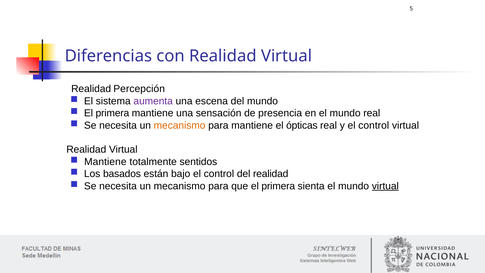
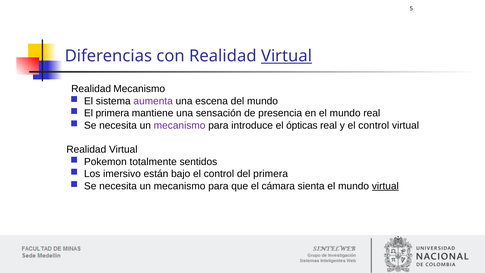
Virtual underline: none -> present (287, 56)
Realidad Percepción: Percepción -> Mecanismo (139, 89)
mecanismo colour: orange -> purple (180, 125)
para mantiene: mantiene -> introduce (252, 125)
Mantiene: Mantiene -> Pokemon (105, 162)
basados: basados -> imersivo (122, 174)
del realidad: realidad -> primera (271, 174)
que el primera: primera -> cámara (278, 186)
